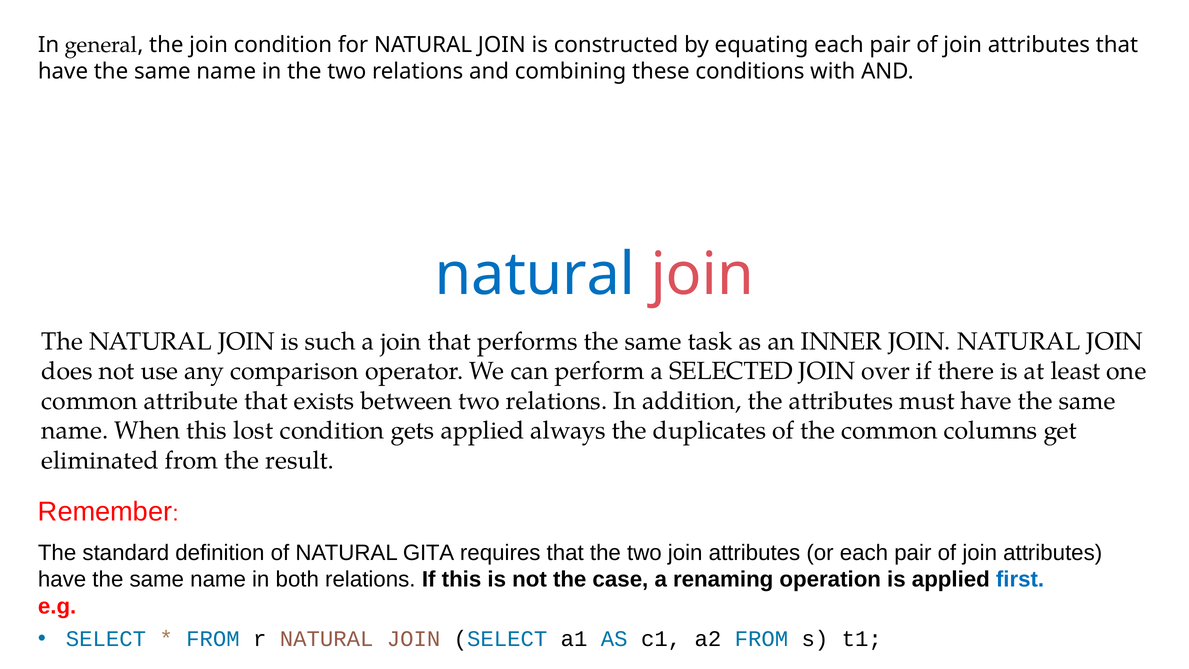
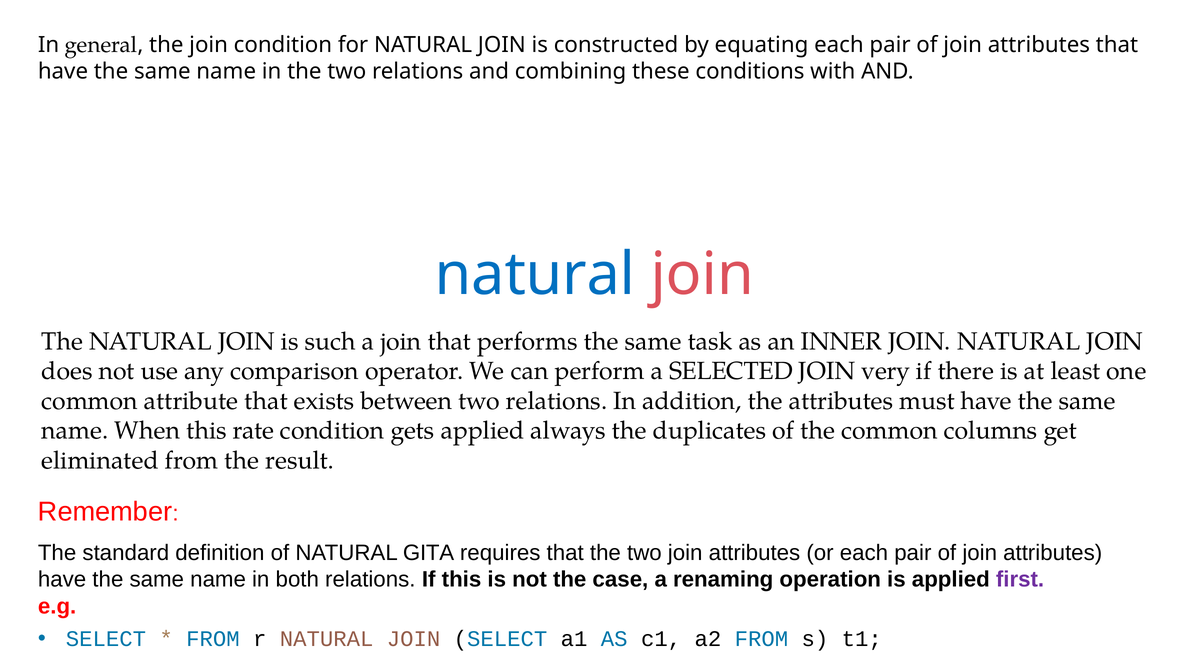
over: over -> very (886, 371)
lost: lost -> rate (253, 430)
first colour: blue -> purple (1020, 579)
